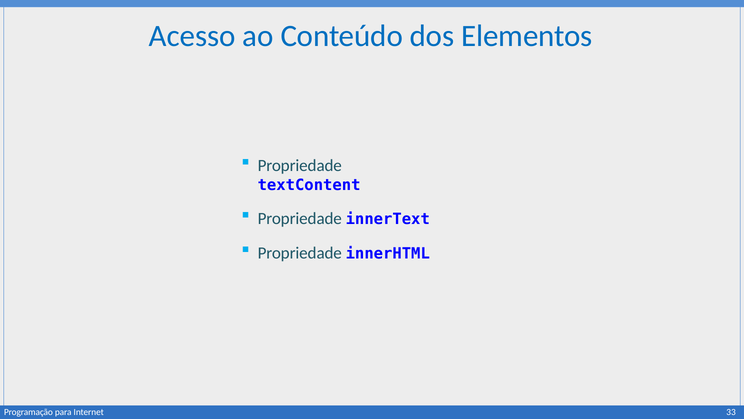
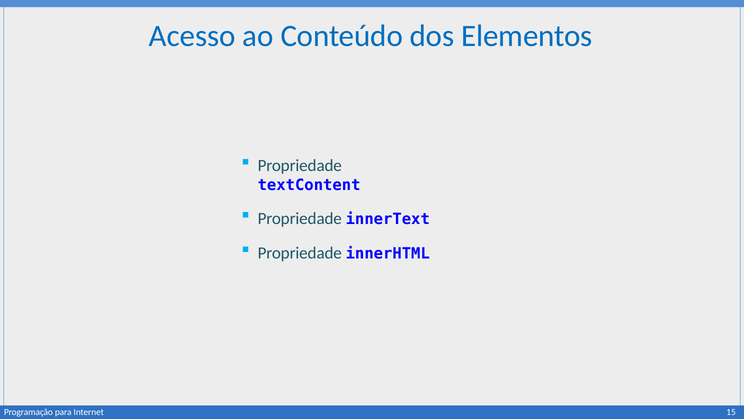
33: 33 -> 15 (731, 411)
